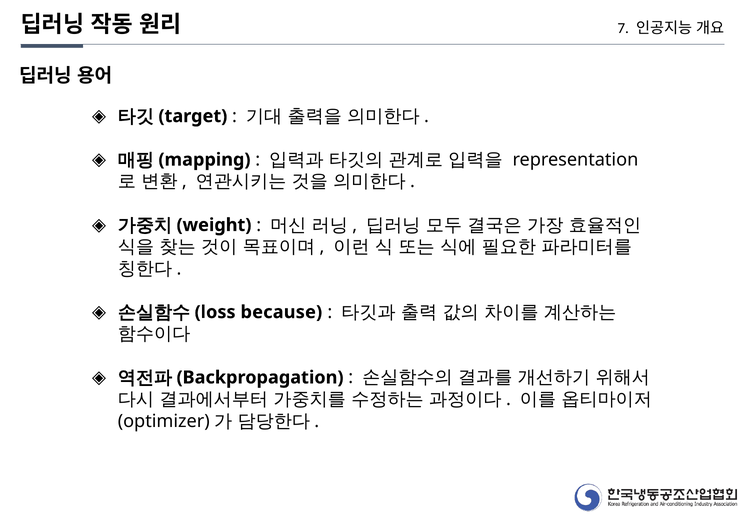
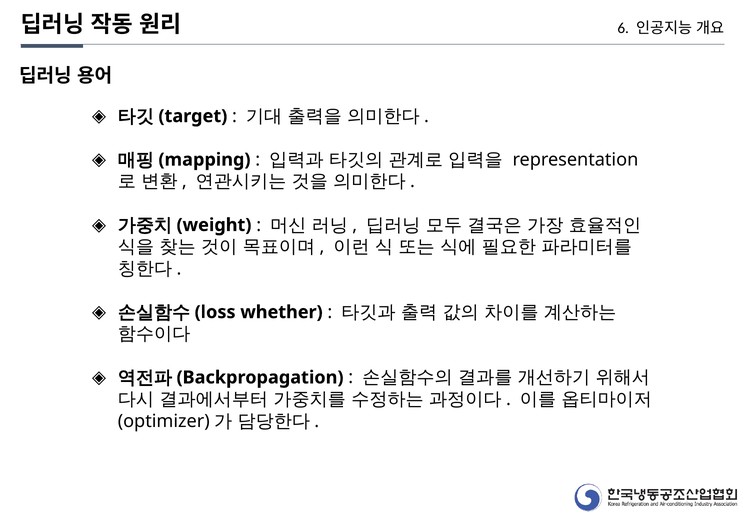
7: 7 -> 6 (623, 28)
because: because -> whether (281, 312)
